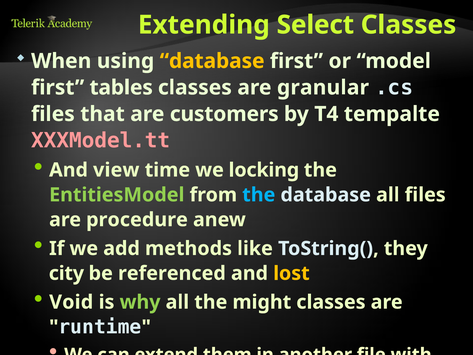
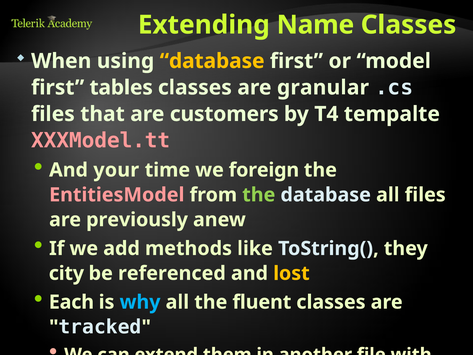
Select: Select -> Name (315, 25)
view: view -> your (116, 170)
locking: locking -> foreign (264, 170)
EntitiesModel colour: light green -> pink (117, 195)
the colour: light blue -> light green (259, 195)
procedure: procedure -> previously (137, 220)
Void: Void -> Each (71, 302)
why colour: light green -> light blue (140, 302)
might: might -> fluent (262, 302)
runtime: runtime -> tracked (100, 327)
